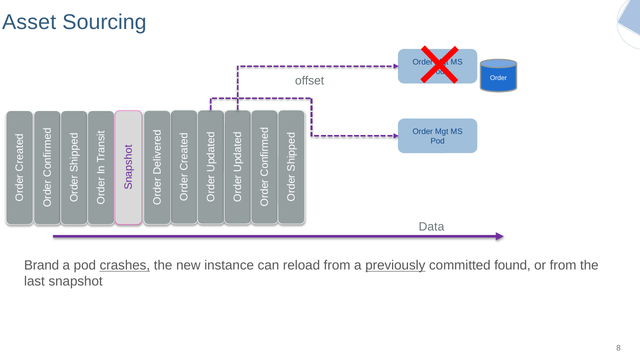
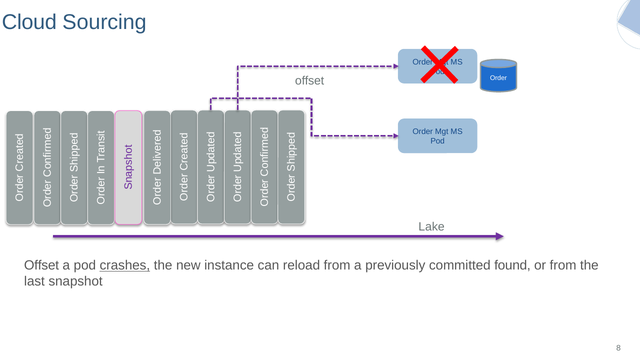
Asset: Asset -> Cloud (29, 22)
Data: Data -> Lake (432, 227)
Brand: Brand -> Offset (42, 265)
previously underline: present -> none (395, 265)
